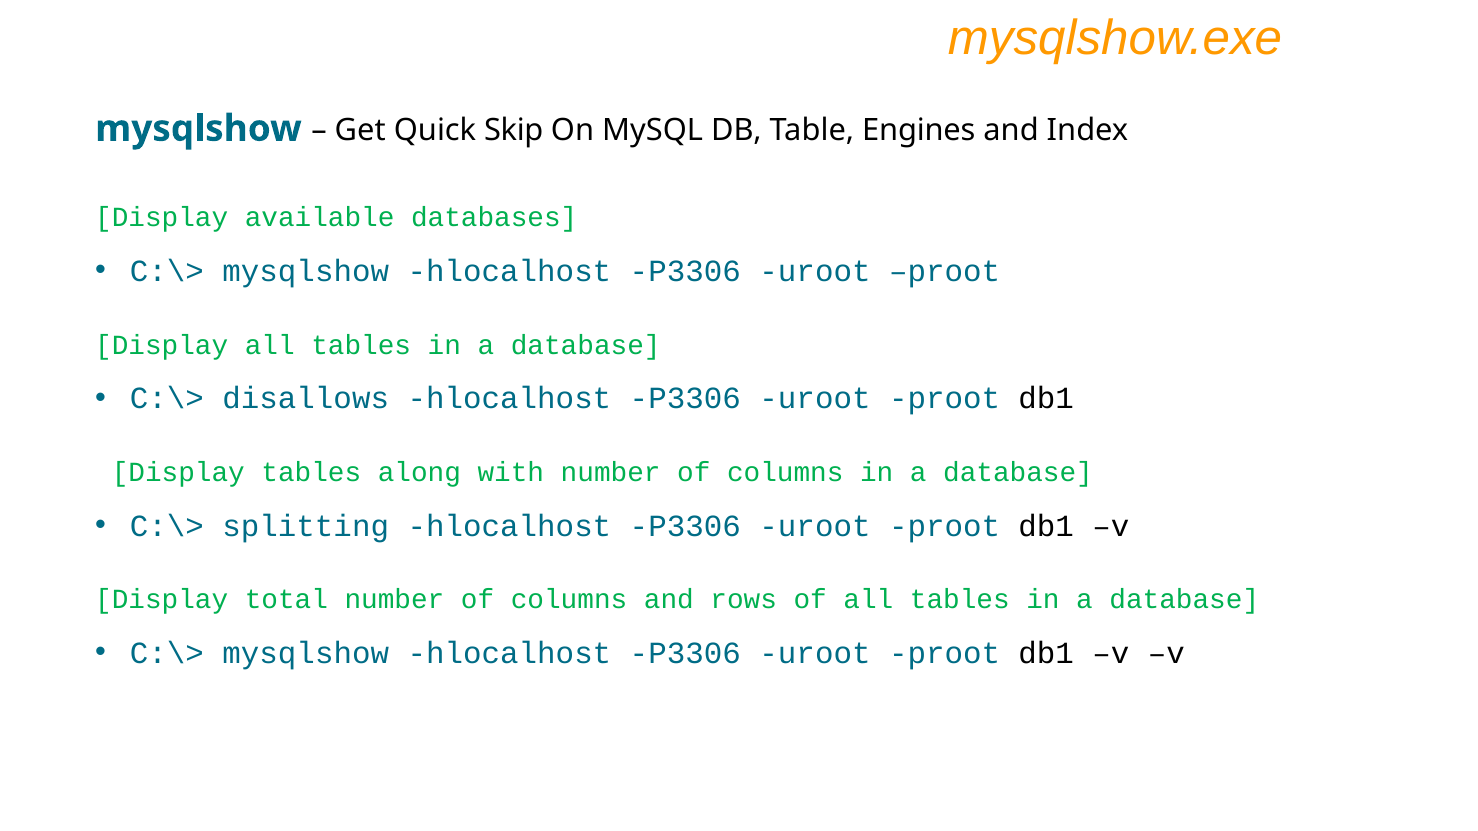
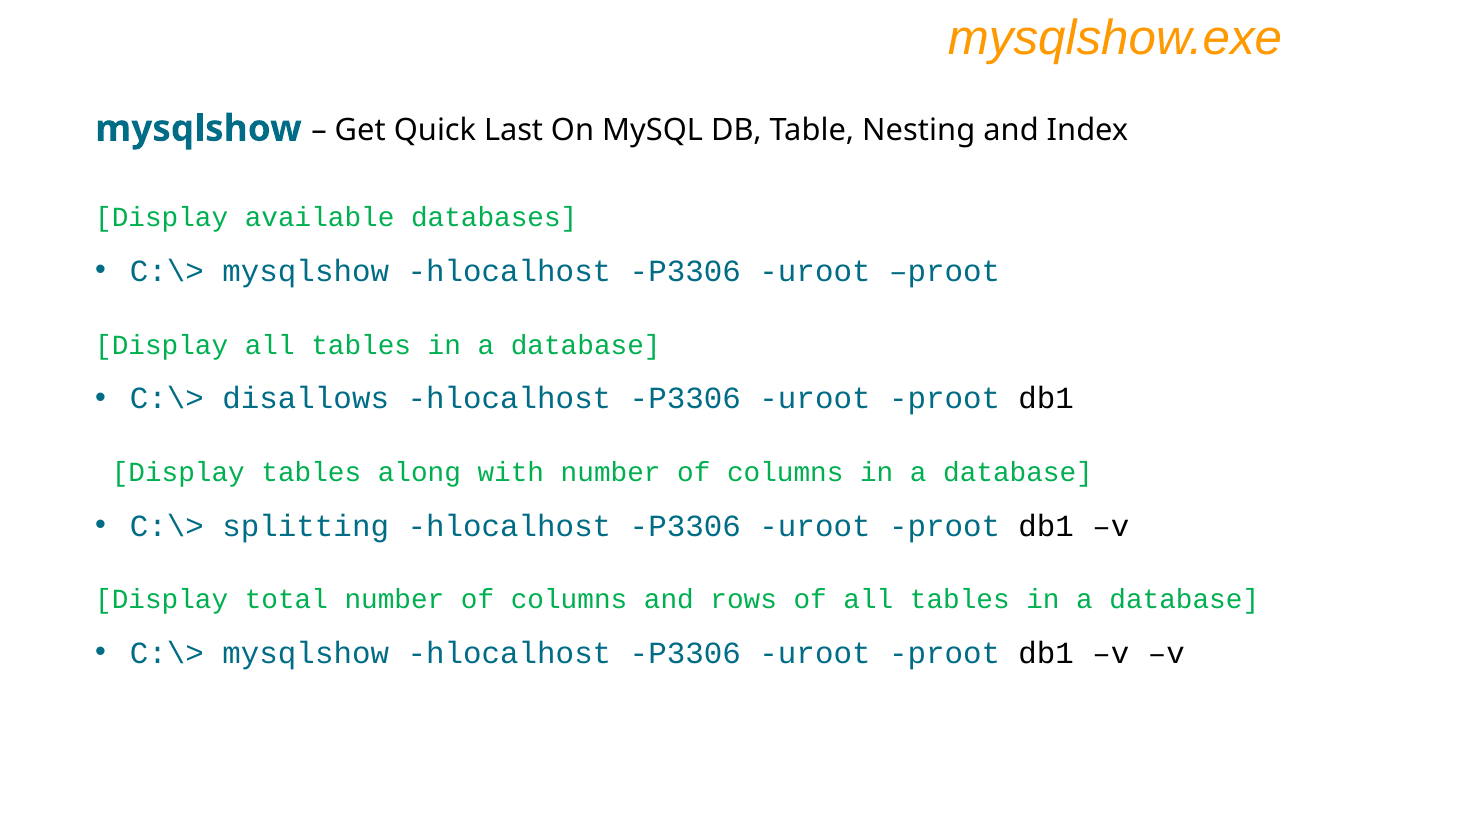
Skip: Skip -> Last (514, 131)
Engines: Engines -> Nesting (919, 131)
